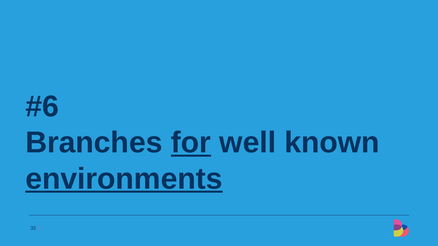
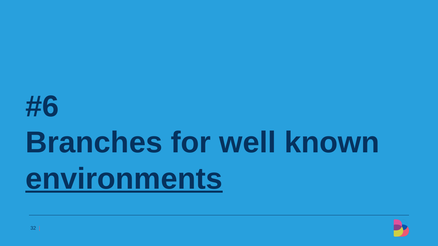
for underline: present -> none (191, 143)
